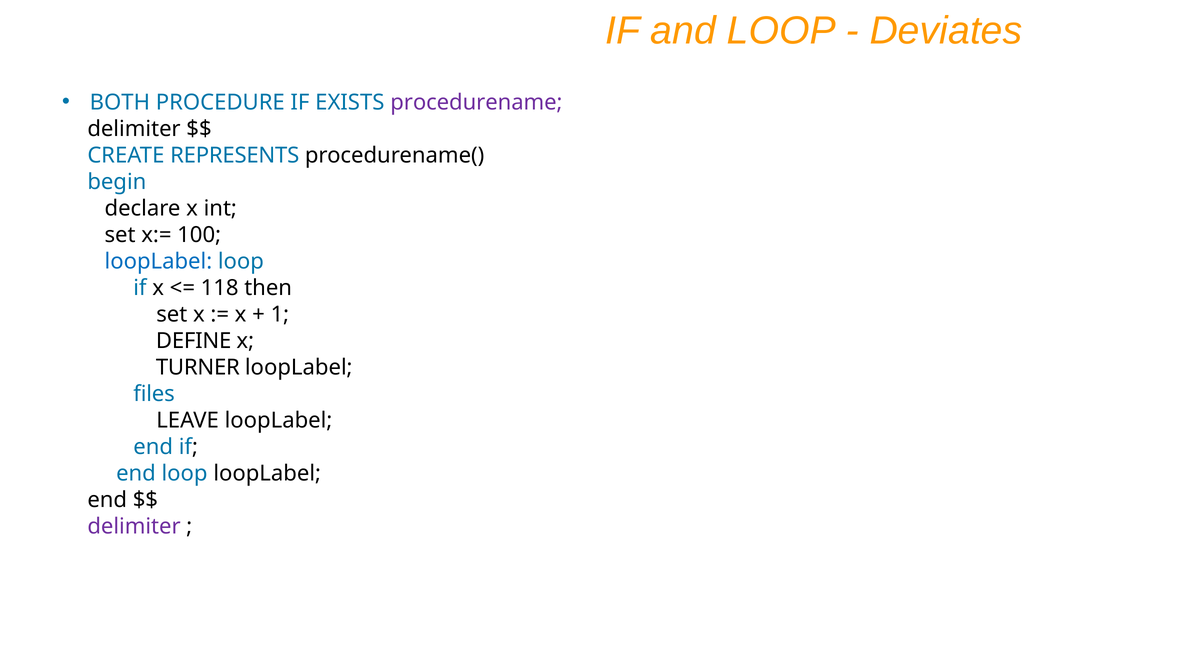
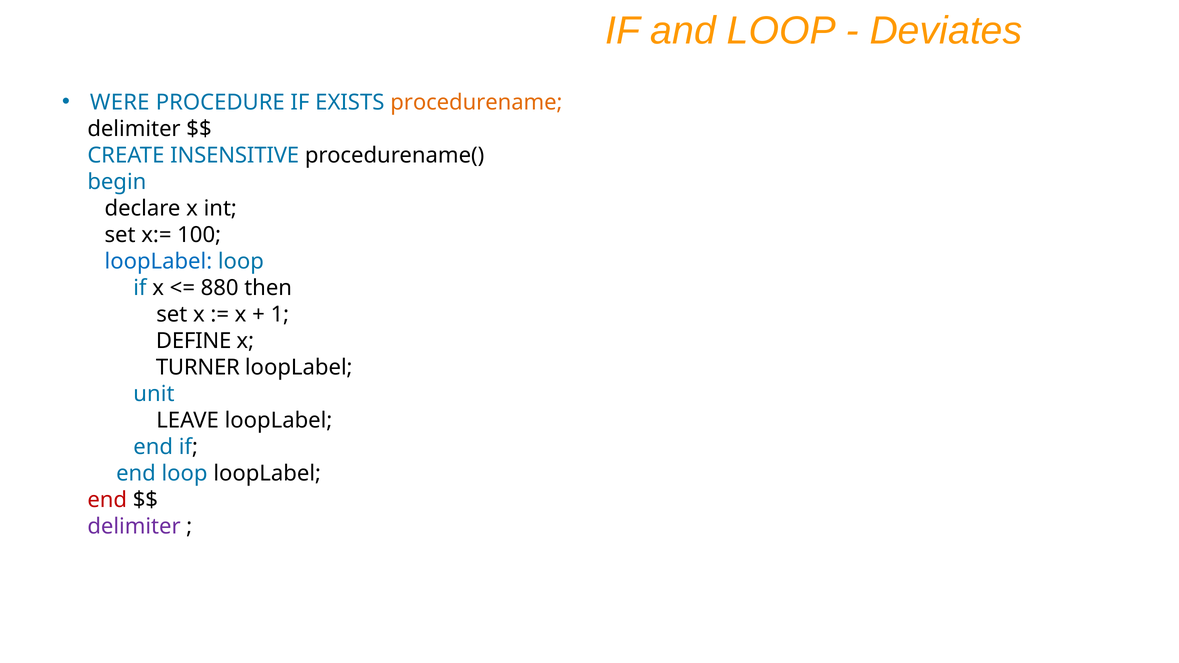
BOTH: BOTH -> WERE (120, 102)
procedurename colour: purple -> orange (476, 102)
REPRESENTS: REPRESENTS -> INSENSITIVE (235, 155)
118: 118 -> 880 (220, 288)
files: files -> unit (154, 394)
end colour: black -> red (107, 500)
